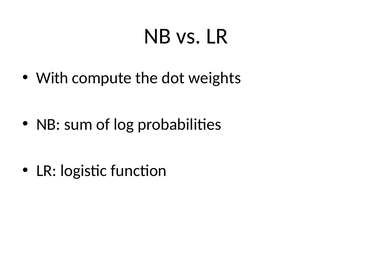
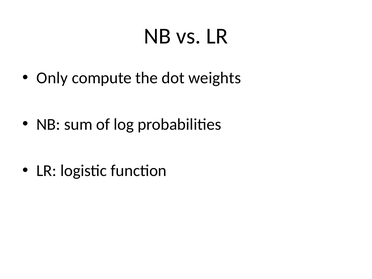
With: With -> Only (52, 78)
